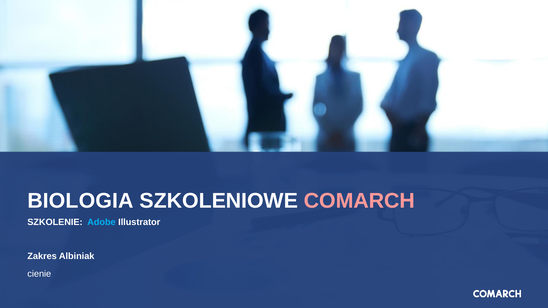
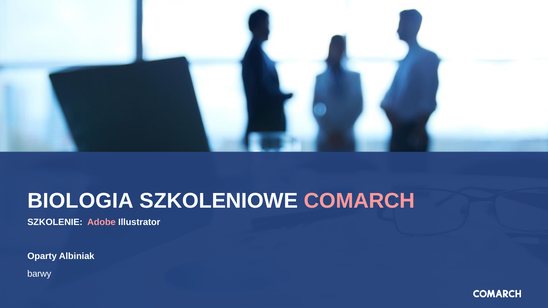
Adobe colour: light blue -> pink (101, 222)
Zakres: Zakres -> Oparty (42, 257)
cienie: cienie -> barwy (39, 274)
